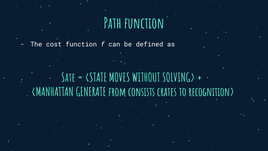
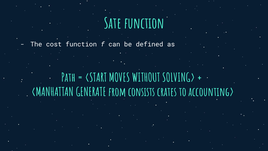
Path: Path -> Sate (113, 23)
Sate: Sate -> Path (68, 78)
<STATE: <STATE -> <START (96, 78)
recognition>: recognition> -> accounting> (211, 92)
